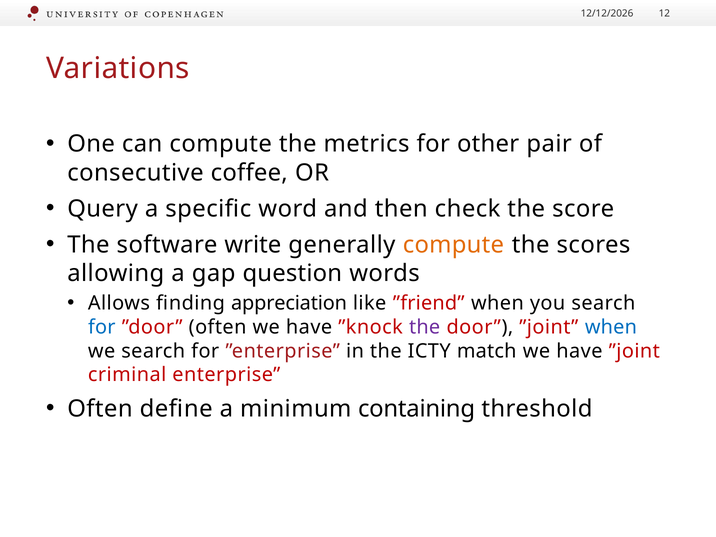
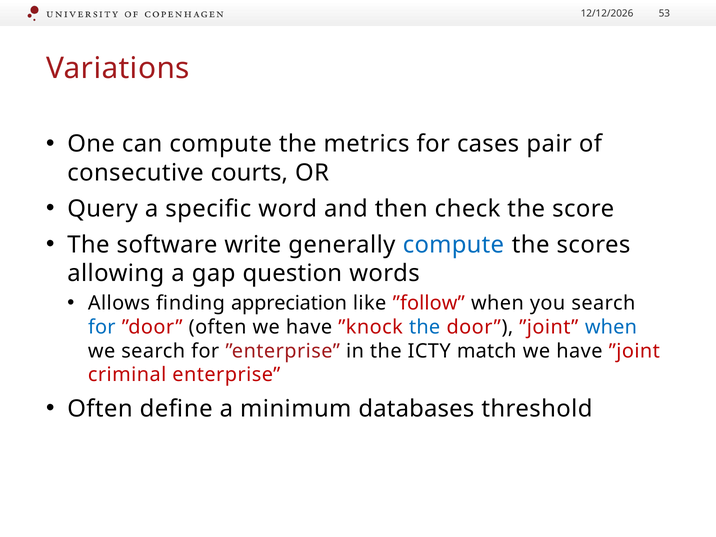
12: 12 -> 53 (664, 14)
other: other -> cases (488, 144)
coffee: coffee -> courts (249, 173)
compute colour: orange -> blue (453, 245)
”friend: ”friend -> ”follow (429, 303)
the colour: purple -> blue (425, 327)
containing: containing -> databases (416, 409)
